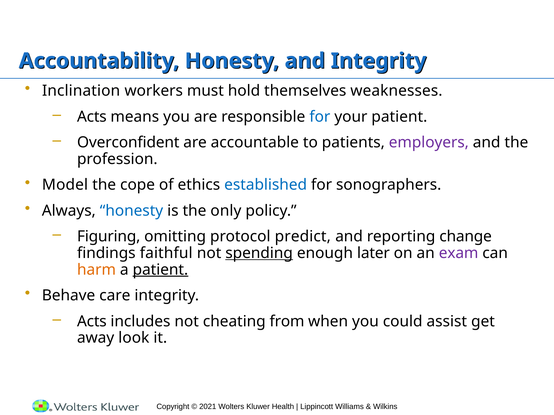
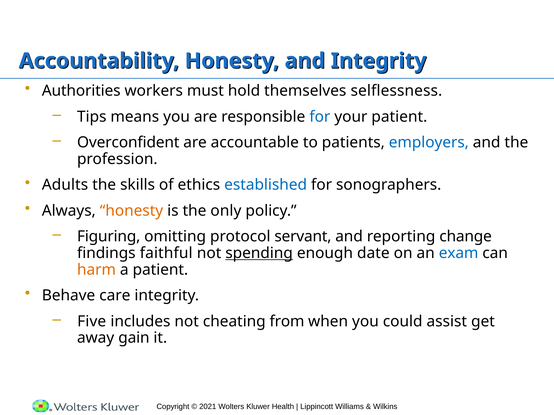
Inclination: Inclination -> Authorities (81, 91)
weaknesses: weaknesses -> selflessness (396, 91)
Acts: Acts -> Tips (92, 117)
employers colour: purple -> blue (429, 143)
Model: Model -> Adults (65, 185)
cope: cope -> skills (138, 185)
honesty colour: blue -> orange (131, 211)
predict: predict -> servant (303, 237)
later: later -> date (373, 253)
exam colour: purple -> blue (459, 253)
patient underline: present -> none (160, 270)
Acts: Acts -> Five (92, 322)
look: look -> gain (134, 338)
